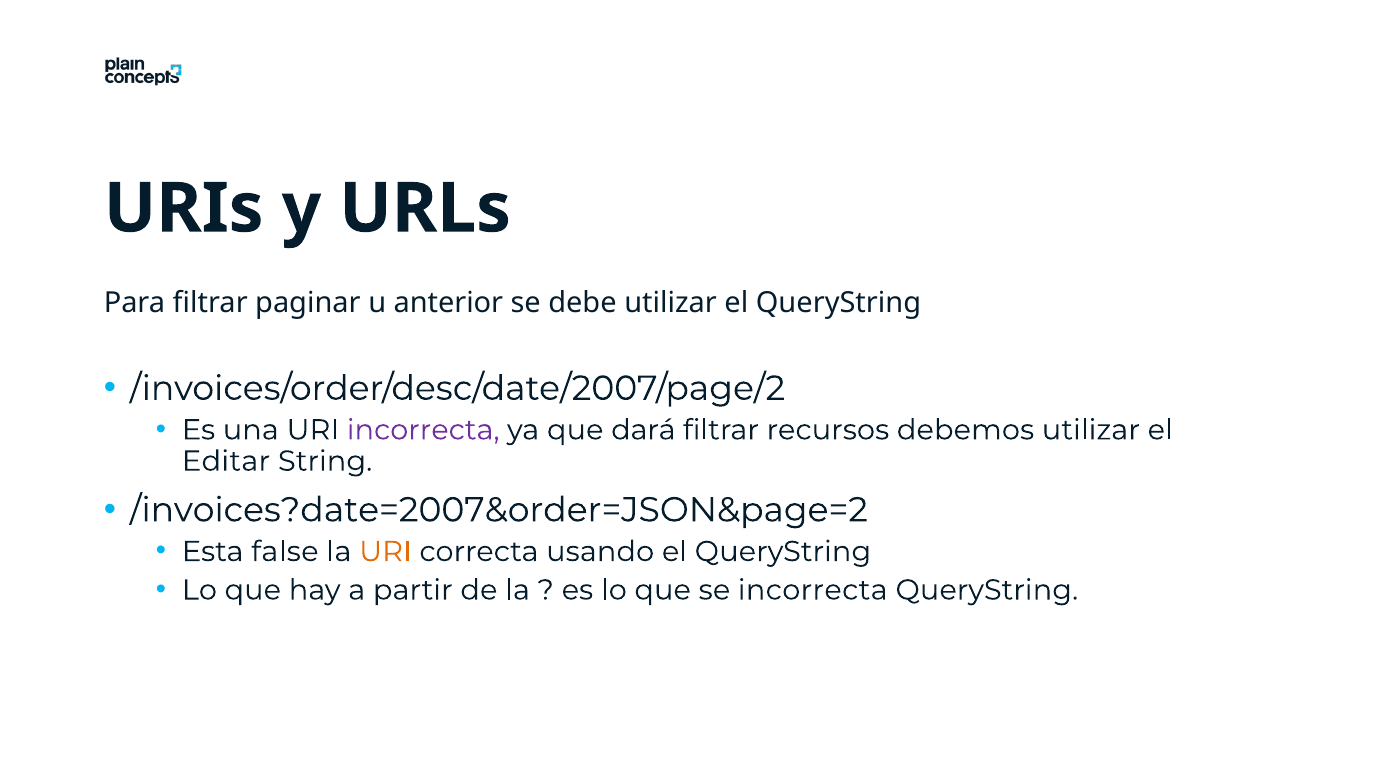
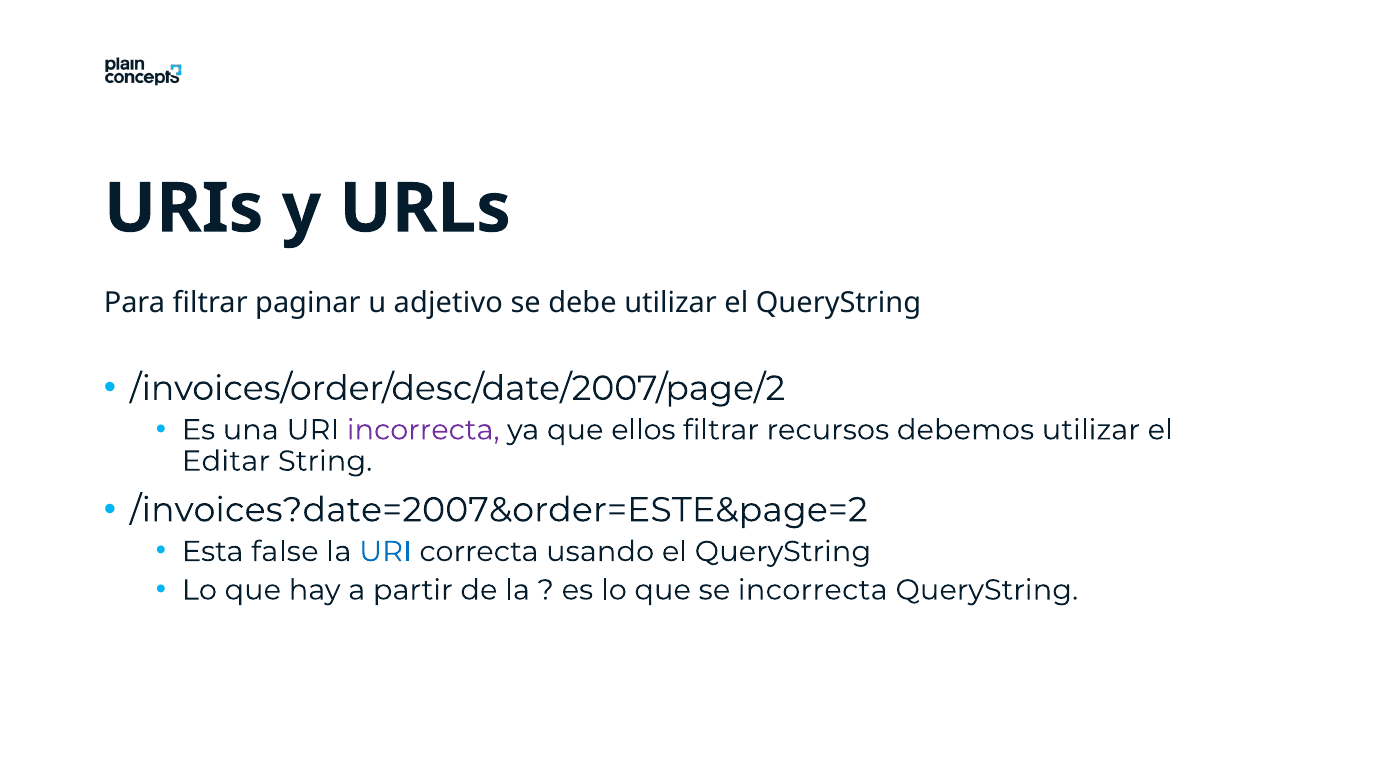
anterior: anterior -> adjetivo (448, 303)
dará: dará -> ellos (643, 430)
/invoices?date=2007&order=JSON&page=2: /invoices?date=2007&order=JSON&page=2 -> /invoices?date=2007&order=ESTE&page=2 (499, 510)
URI colour: orange -> blue (386, 552)
